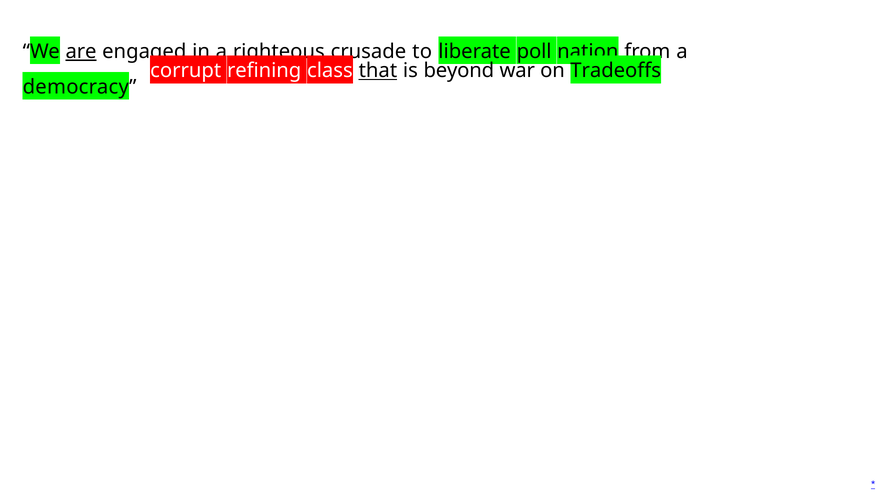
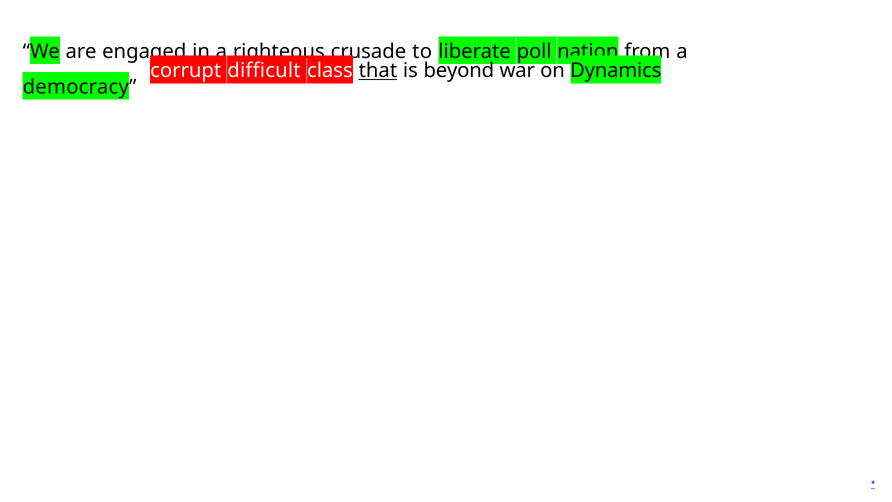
are underline: present -> none (81, 52)
refining: refining -> difficult (264, 71)
Tradeoffs: Tradeoffs -> Dynamics (616, 71)
